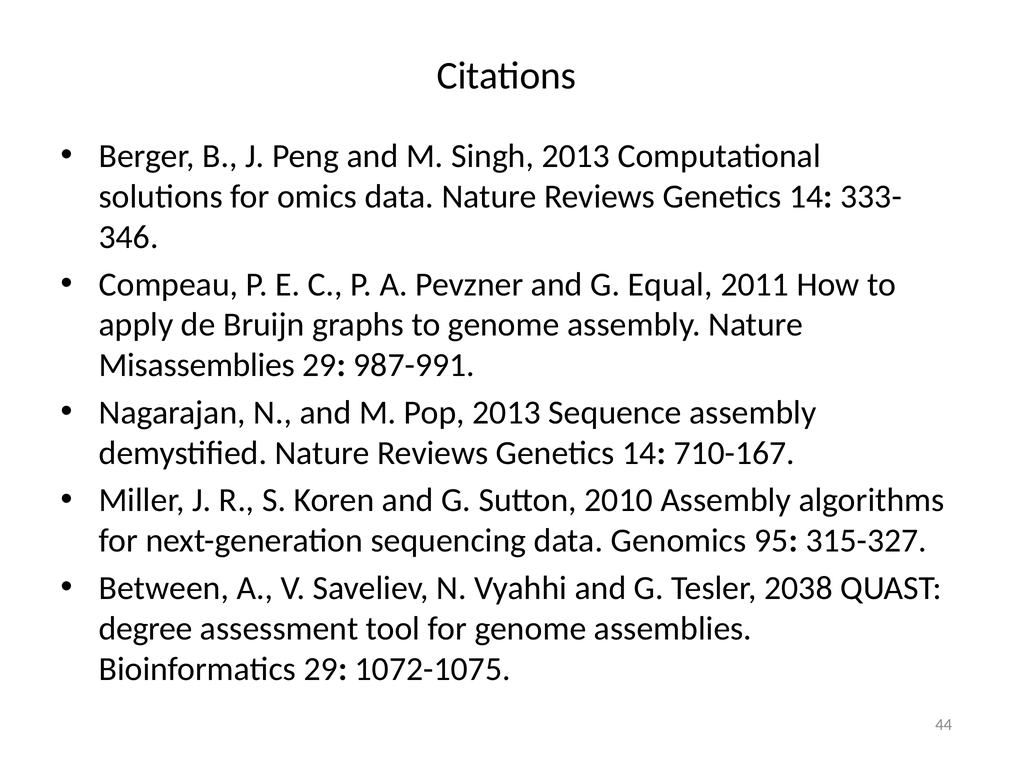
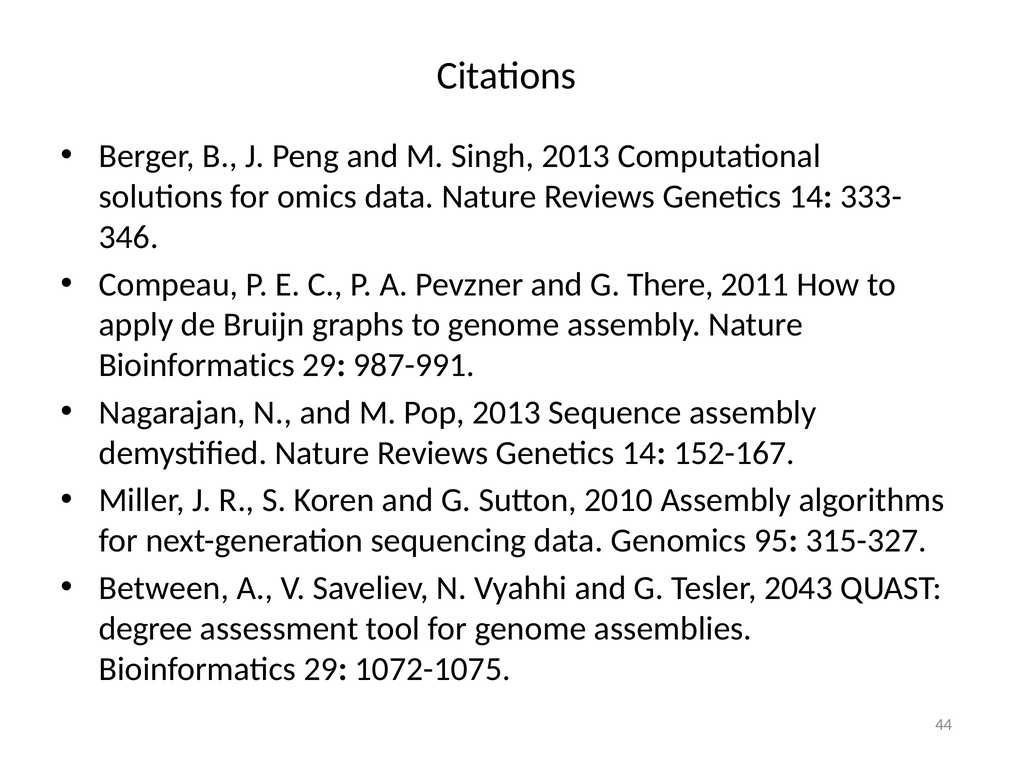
Equal: Equal -> There (670, 285)
Misassemblies: Misassemblies -> Bioinformatics (197, 366)
710-167: 710-167 -> 152-167 (734, 453)
2038: 2038 -> 2043 (798, 589)
